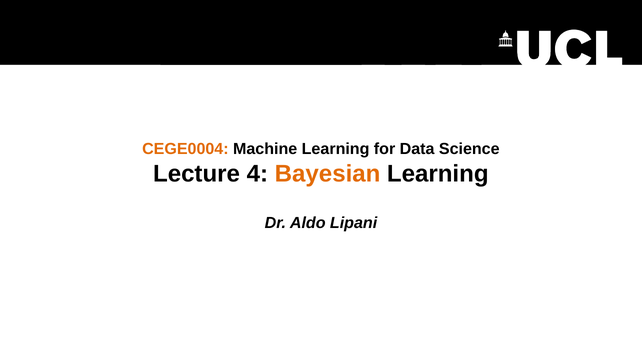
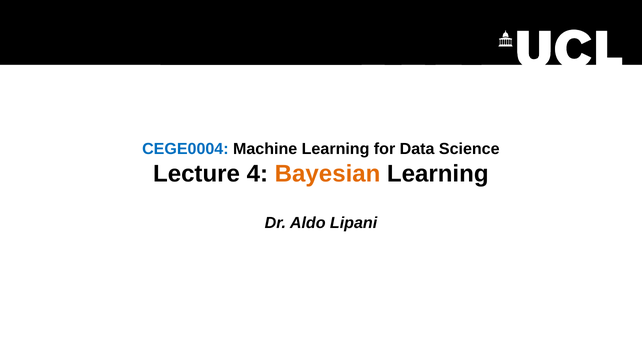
CEGE0004 colour: orange -> blue (185, 149)
